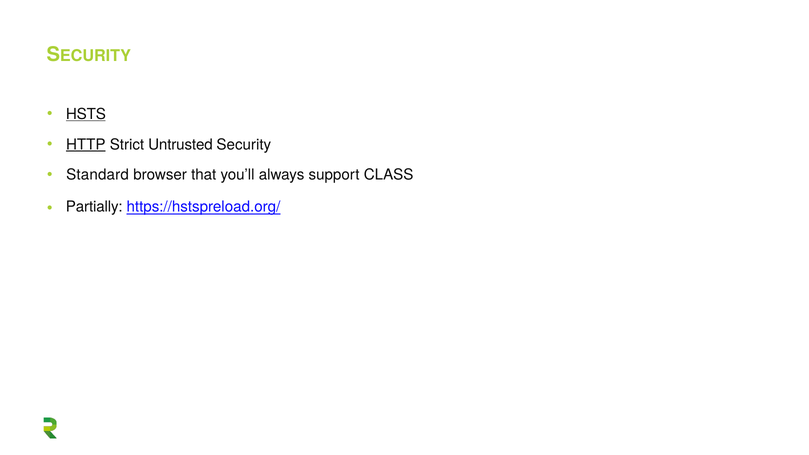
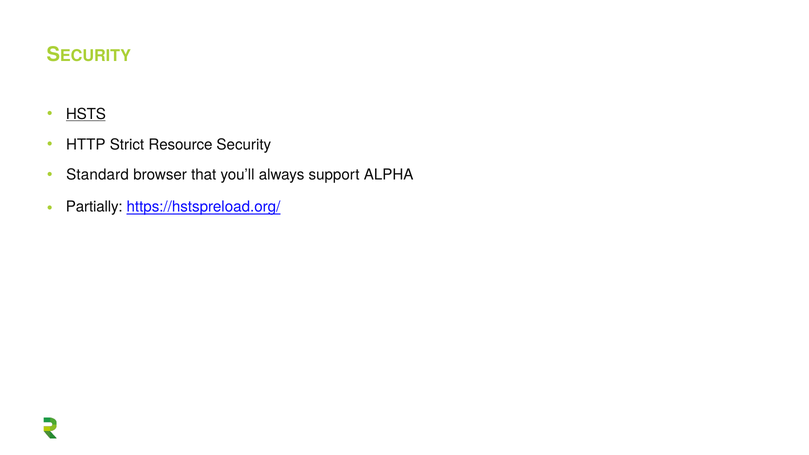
HTTP underline: present -> none (86, 145)
Untrusted: Untrusted -> Resource (180, 145)
CLASS: CLASS -> ALPHA (389, 175)
